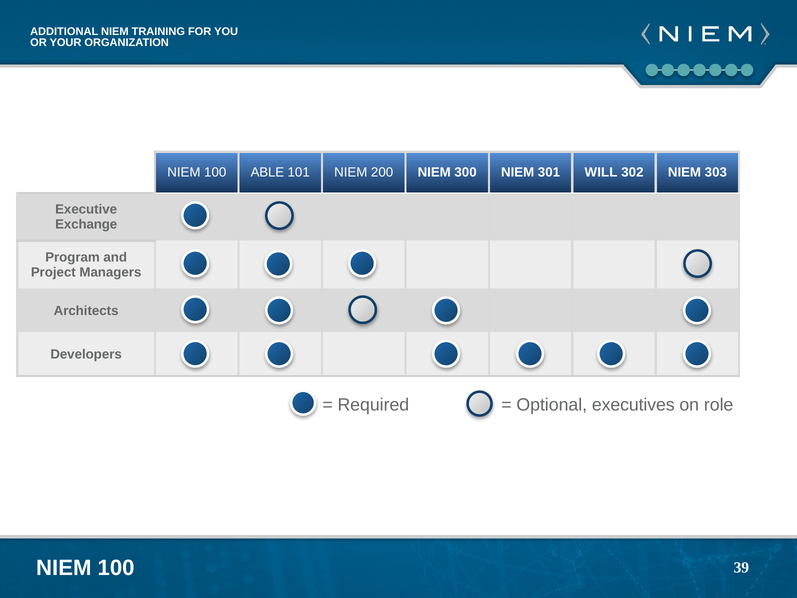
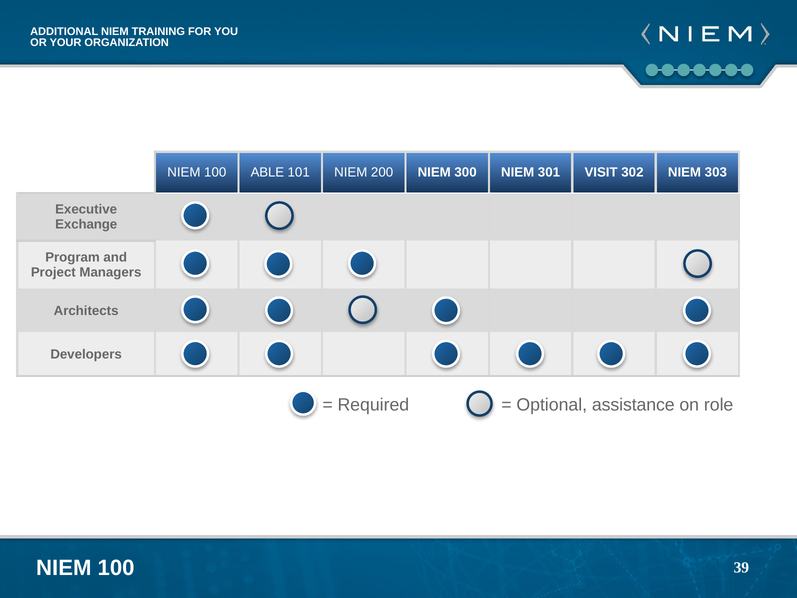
WILL: WILL -> VISIT (601, 172)
executives: executives -> assistance (633, 404)
